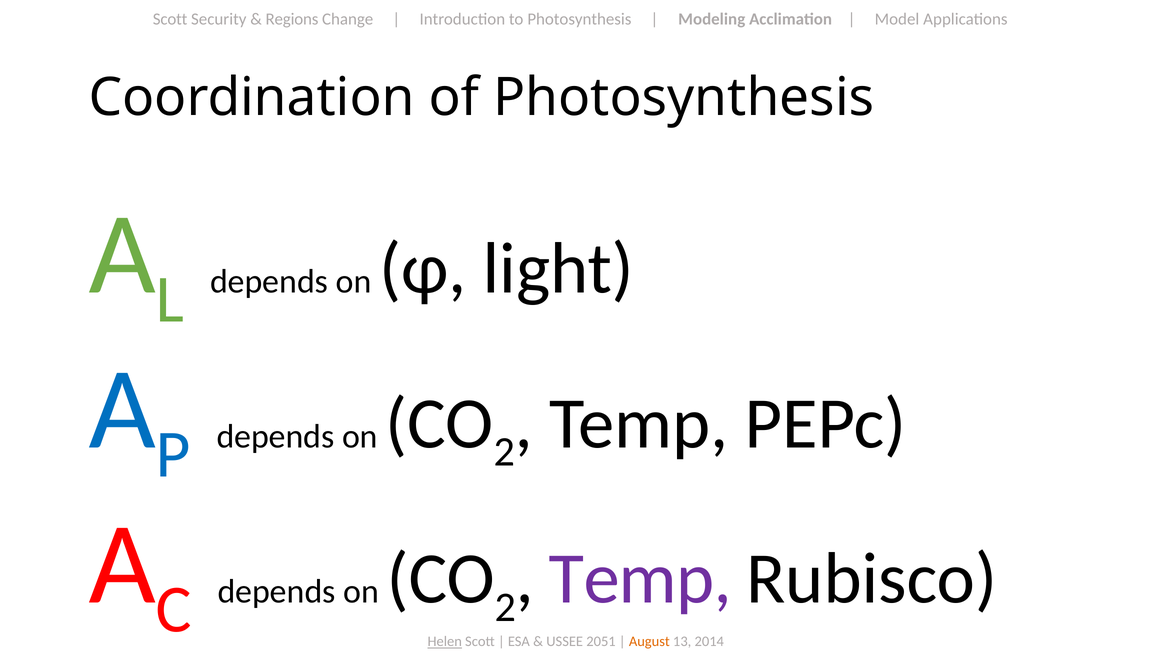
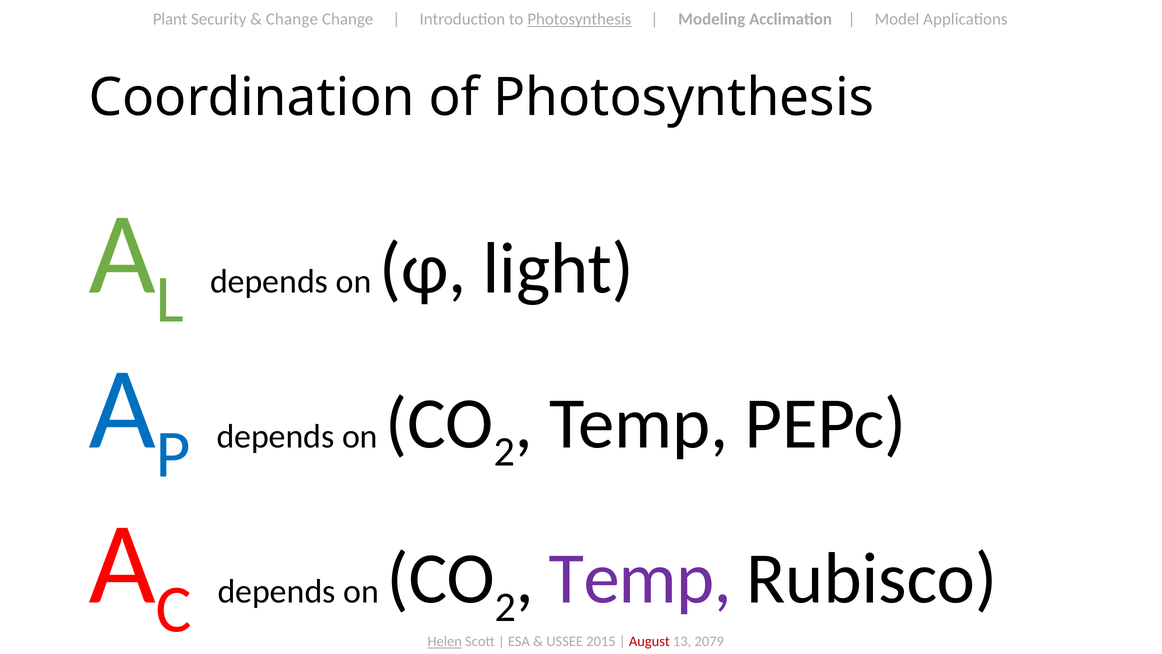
Scott: Scott -> Plant (170, 19)
Regions: Regions -> Change (292, 19)
Photosynthesis underline: none -> present (579, 19)
2051: 2051 -> 2015 (601, 641)
August colour: orange -> red (649, 641)
2014: 2014 -> 2079 (709, 641)
